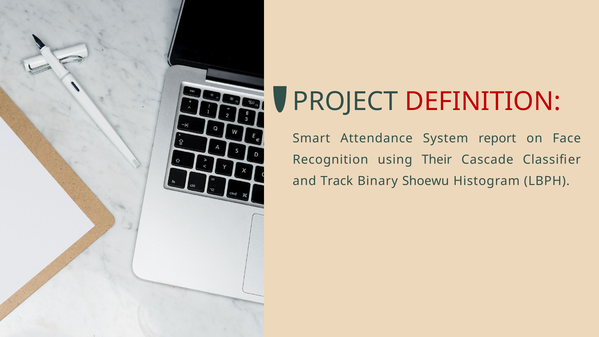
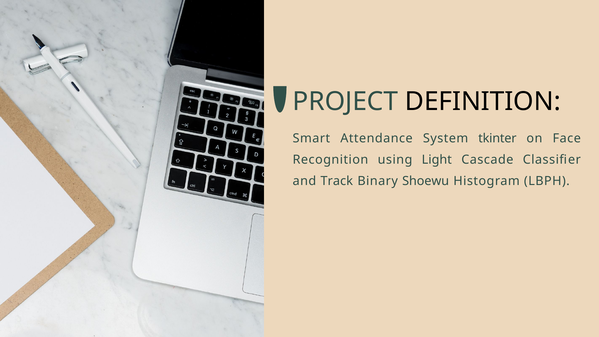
DEFINITION colour: red -> black (483, 101)
report: report -> tkinter (497, 138)
Their: Their -> Light (437, 160)
